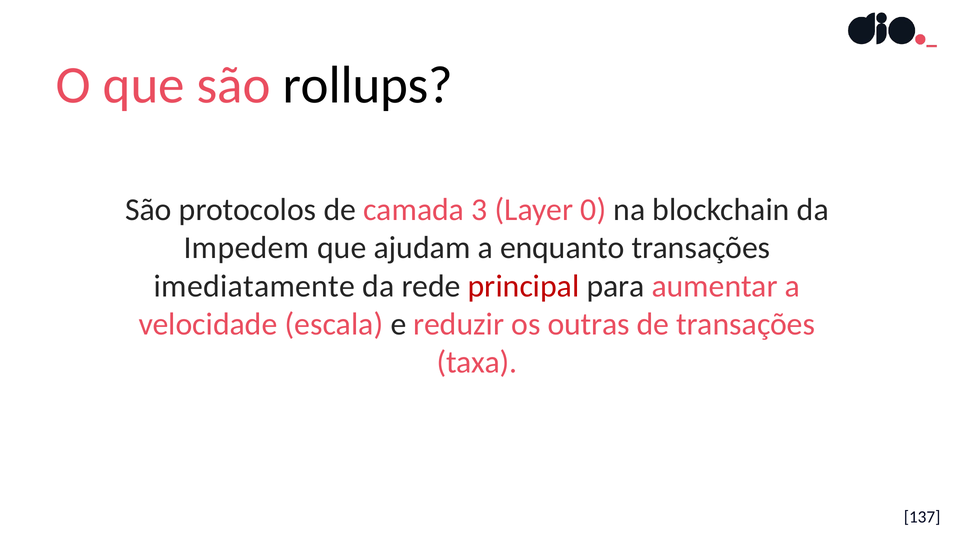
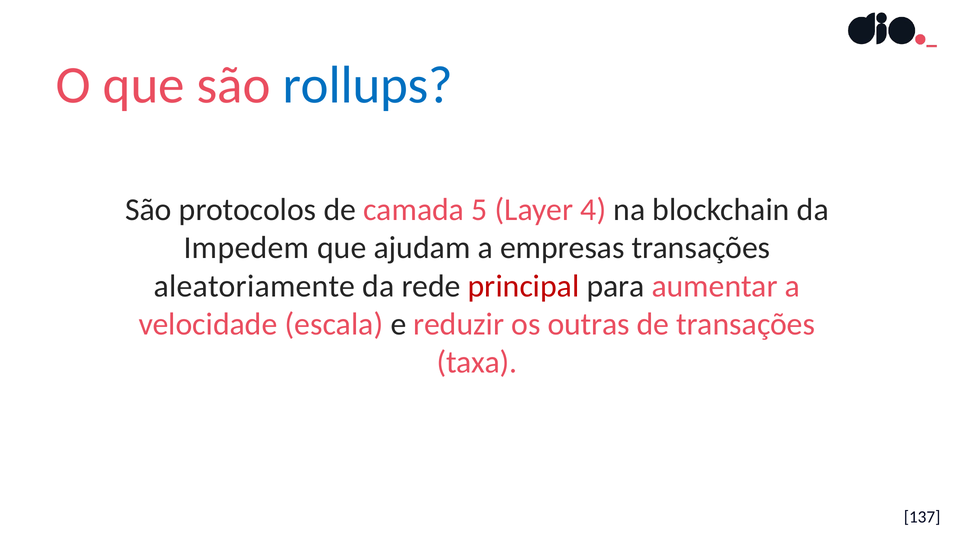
rollups colour: black -> blue (368, 85)
3: 3 -> 5 (479, 210)
0: 0 -> 4 (593, 210)
enquanto: enquanto -> empresas (562, 248)
imediatamente: imediatamente -> aleatoriamente (254, 286)
